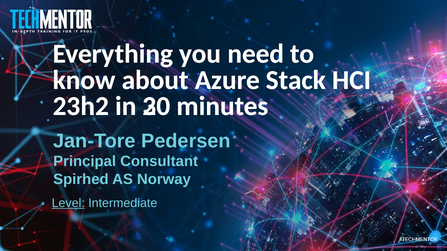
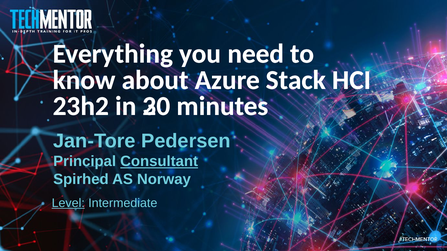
Consultant underline: none -> present (159, 162)
